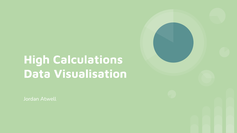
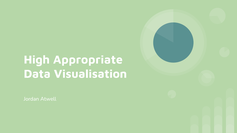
Calculations: Calculations -> Appropriate (88, 60)
